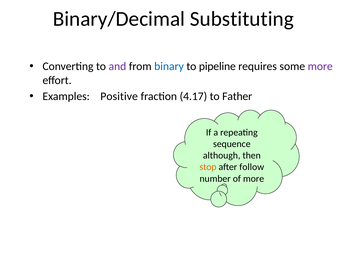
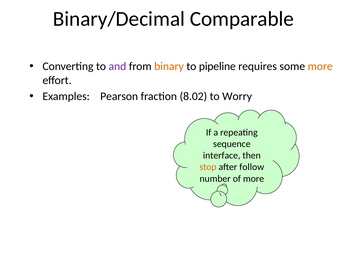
Substituting: Substituting -> Comparable (242, 19)
binary colour: blue -> orange (169, 66)
more colour: purple -> orange (320, 66)
Positive: Positive -> Pearson (119, 96)
4.17: 4.17 -> 8.02 (193, 96)
Father: Father -> Worry (237, 96)
although: although -> interface (222, 156)
